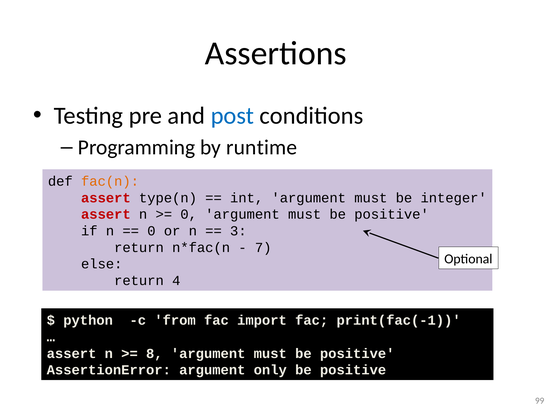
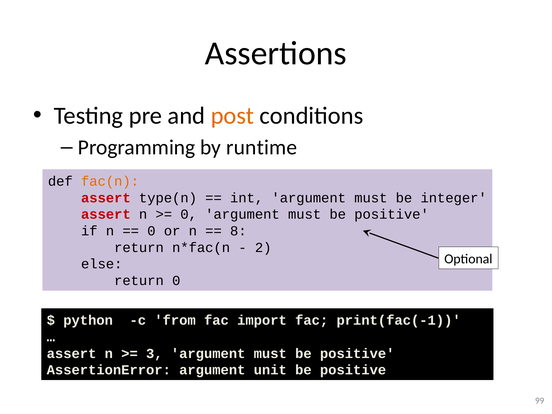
post colour: blue -> orange (232, 116)
3: 3 -> 8 (238, 231)
7: 7 -> 2 (263, 247)
return 4: 4 -> 0 (176, 281)
8: 8 -> 3 (154, 353)
only: only -> unit (270, 370)
